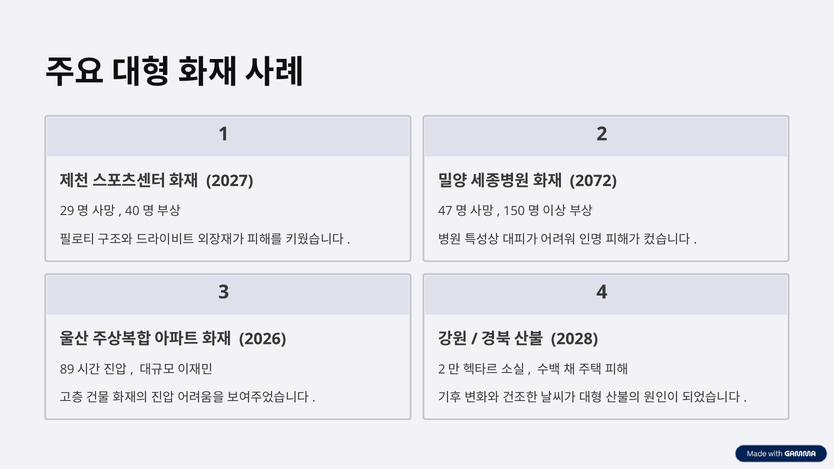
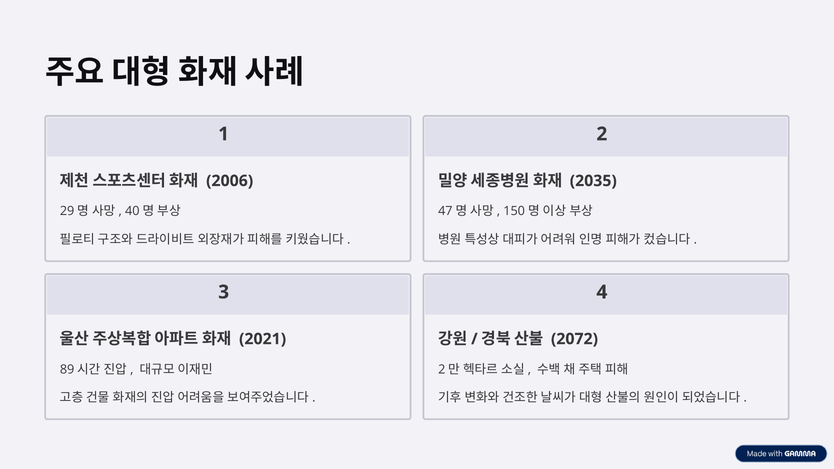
2027: 2027 -> 2006 (230, 181)
2072: 2072 -> 2035 (593, 181)
2026: 2026 -> 2021 (263, 339)
2028: 2028 -> 2072 (574, 339)
